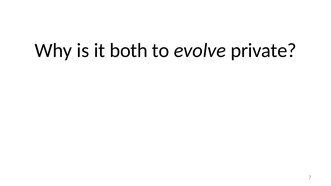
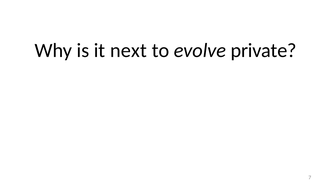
both: both -> next (128, 51)
